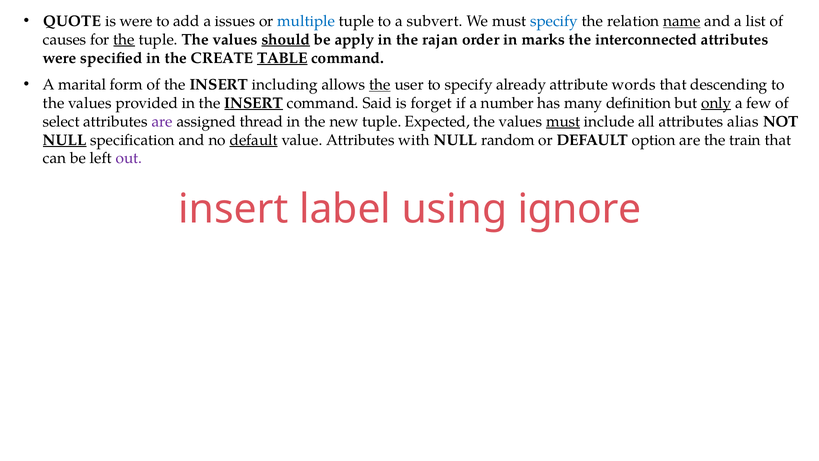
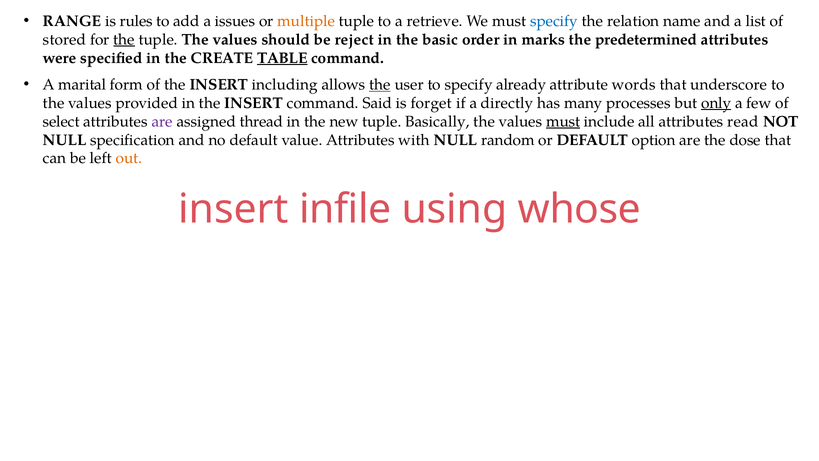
QUOTE: QUOTE -> RANGE (72, 21)
is were: were -> rules (136, 21)
multiple colour: blue -> orange (306, 21)
subvert: subvert -> retrieve (435, 21)
name underline: present -> none (682, 21)
causes: causes -> stored (65, 40)
should underline: present -> none (286, 40)
apply: apply -> reject (354, 40)
rajan: rajan -> basic (440, 40)
interconnected: interconnected -> predetermined (646, 40)
descending: descending -> underscore (729, 85)
INSERT underline: present -> none (254, 103)
number: number -> directly (507, 103)
definition: definition -> processes (638, 103)
Expected: Expected -> Basically (437, 121)
alias: alias -> read (743, 121)
NULL underline: present -> none (65, 140)
default underline: present -> none (254, 140)
train: train -> dose (745, 140)
out colour: purple -> orange (129, 158)
label: label -> infile (345, 209)
ignore: ignore -> whose (579, 209)
